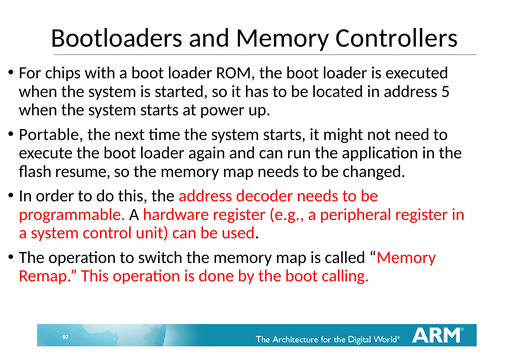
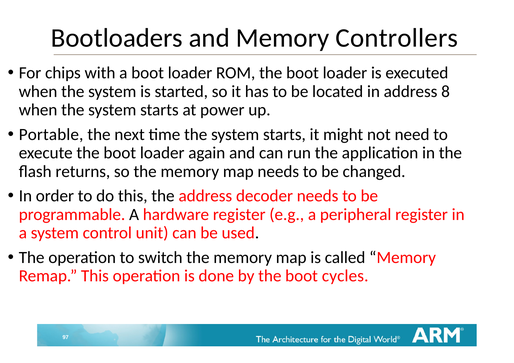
5: 5 -> 8 (446, 92)
resume: resume -> returns (83, 171)
calling: calling -> cycles (345, 276)
